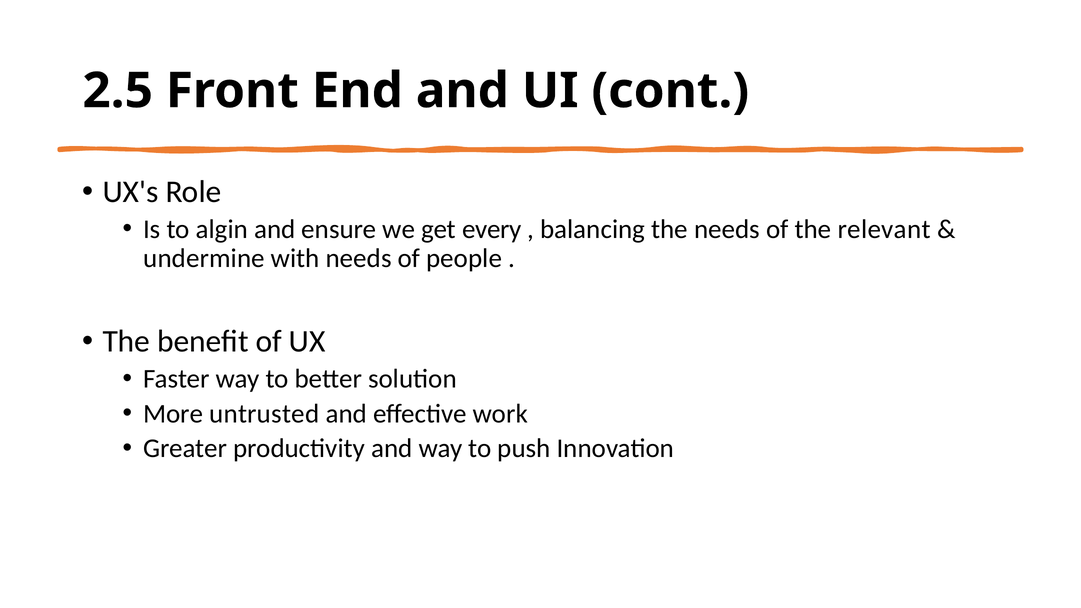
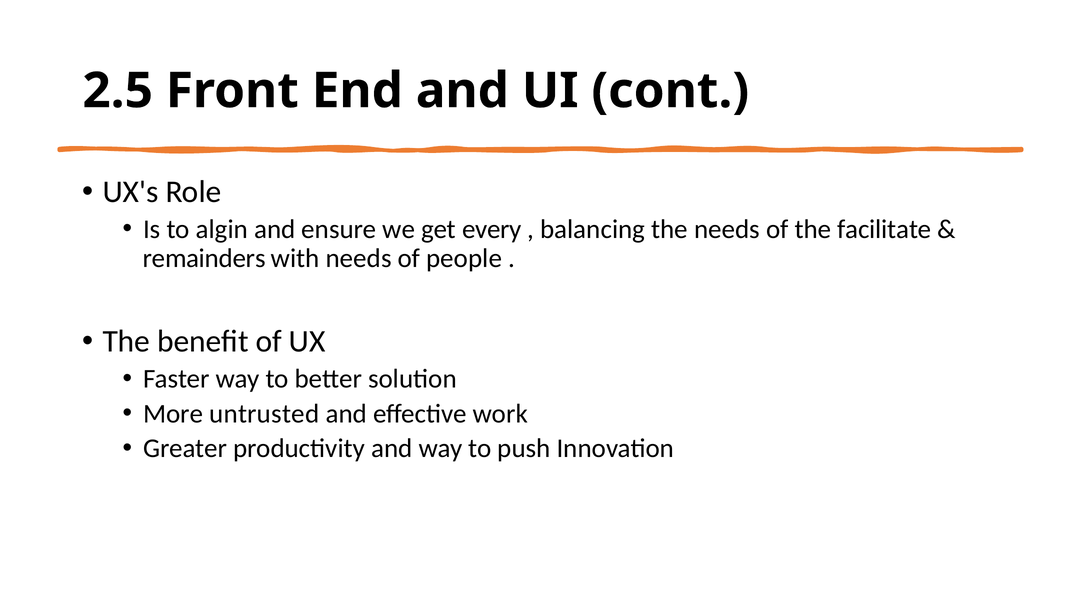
relevant: relevant -> facilitate (884, 229)
undermine: undermine -> remainders (204, 258)
